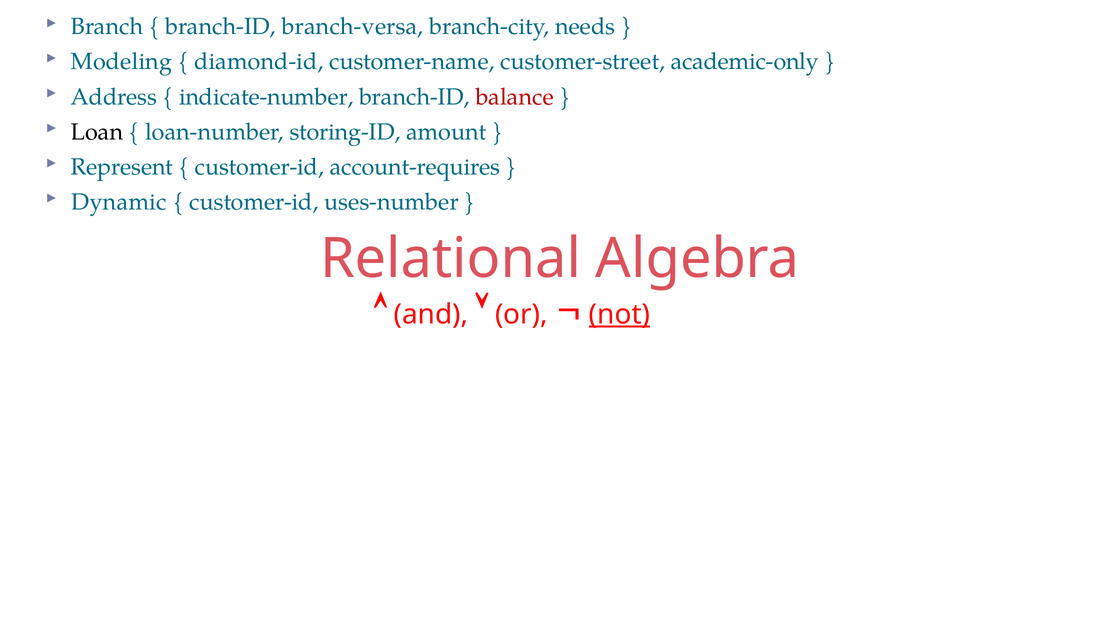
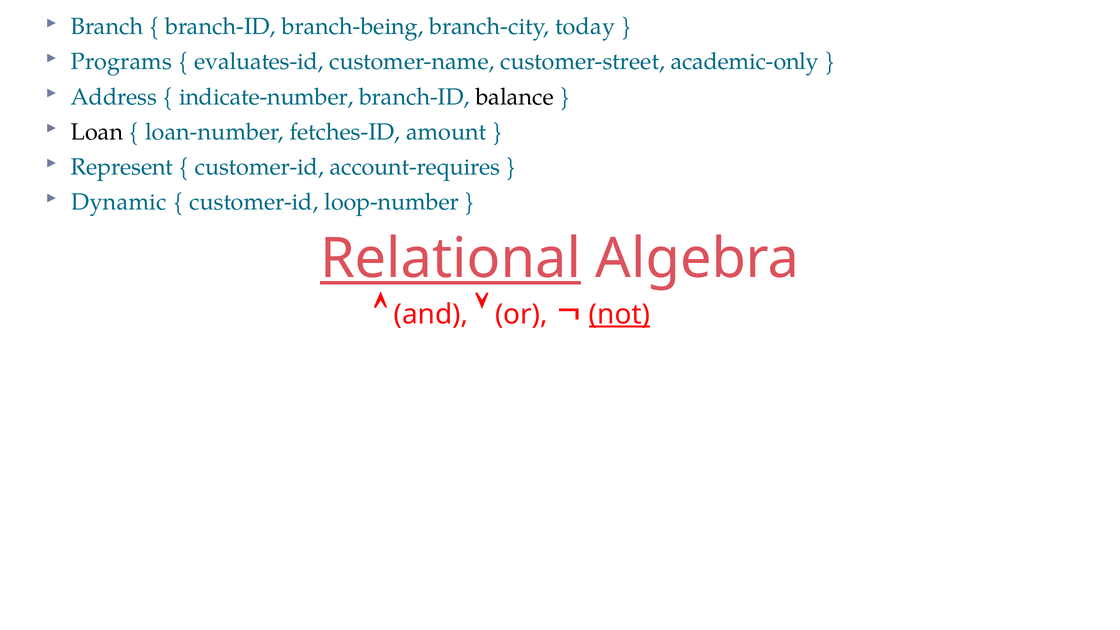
branch-versa: branch-versa -> branch-being (353, 27)
needs: needs -> today (585, 27)
Modeling: Modeling -> Programs (121, 62)
diamond-id: diamond-id -> evaluates-id (259, 62)
balance colour: red -> black (515, 97)
storing-ID: storing-ID -> fetches-ID (345, 132)
uses-number: uses-number -> loop-number (392, 202)
Relational underline: none -> present (451, 259)
